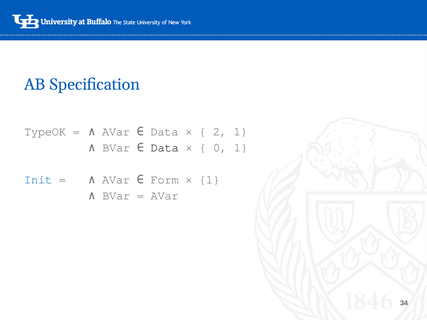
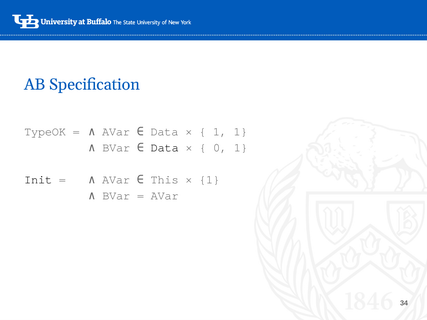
2: 2 -> 1 (220, 132)
Init colour: blue -> black (38, 180)
Form: Form -> This (165, 180)
